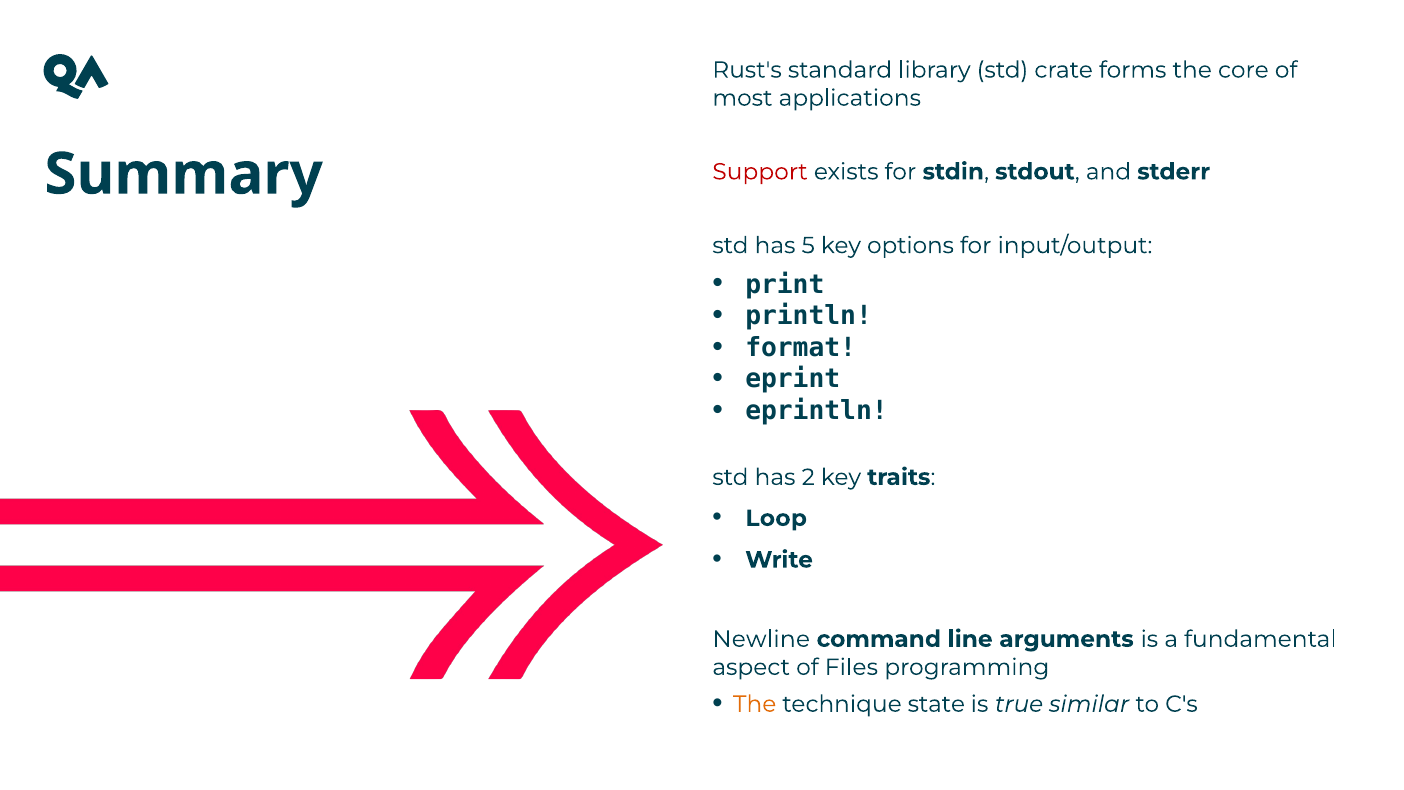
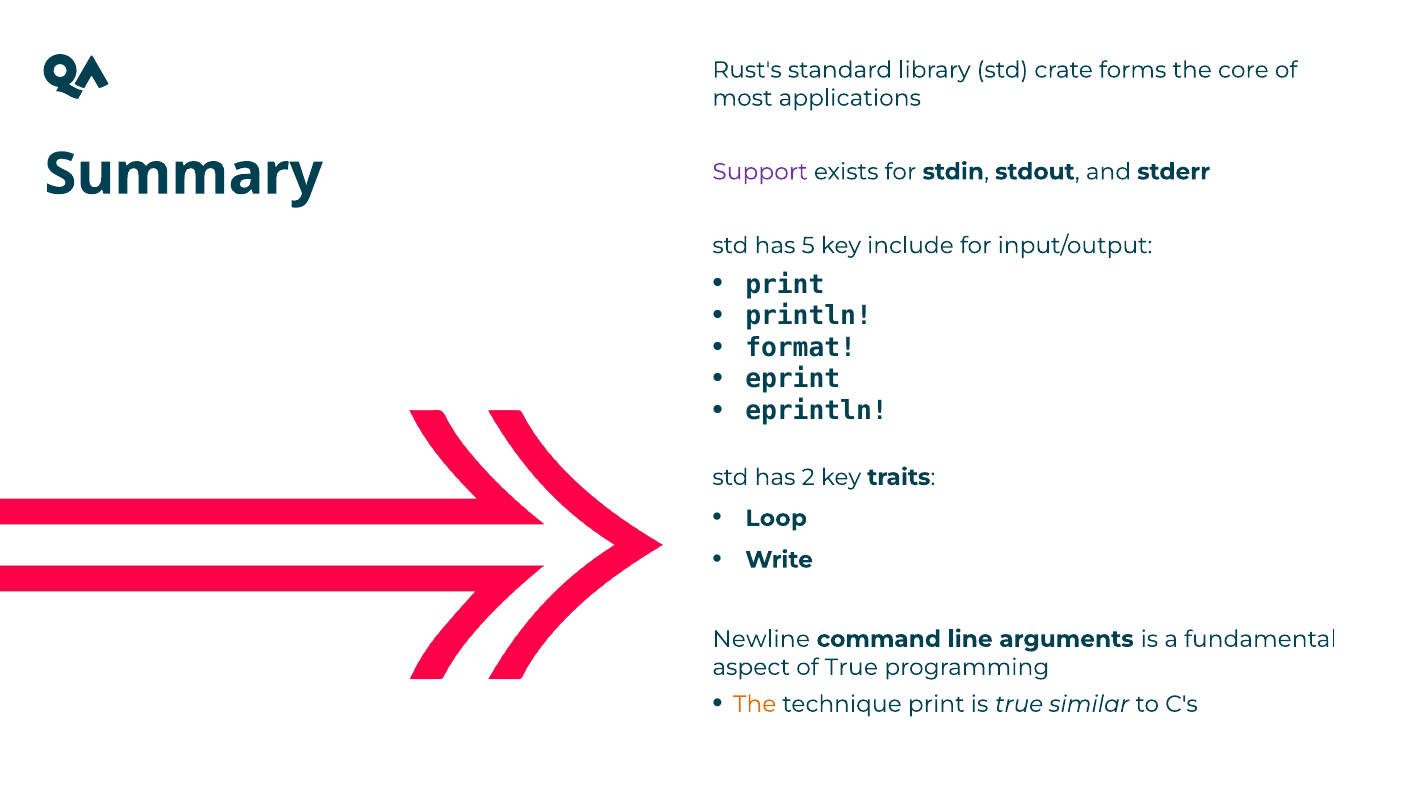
Support colour: red -> purple (760, 172)
options: options -> include (910, 245)
of Files: Files -> True (851, 667)
technique state: state -> print (936, 704)
